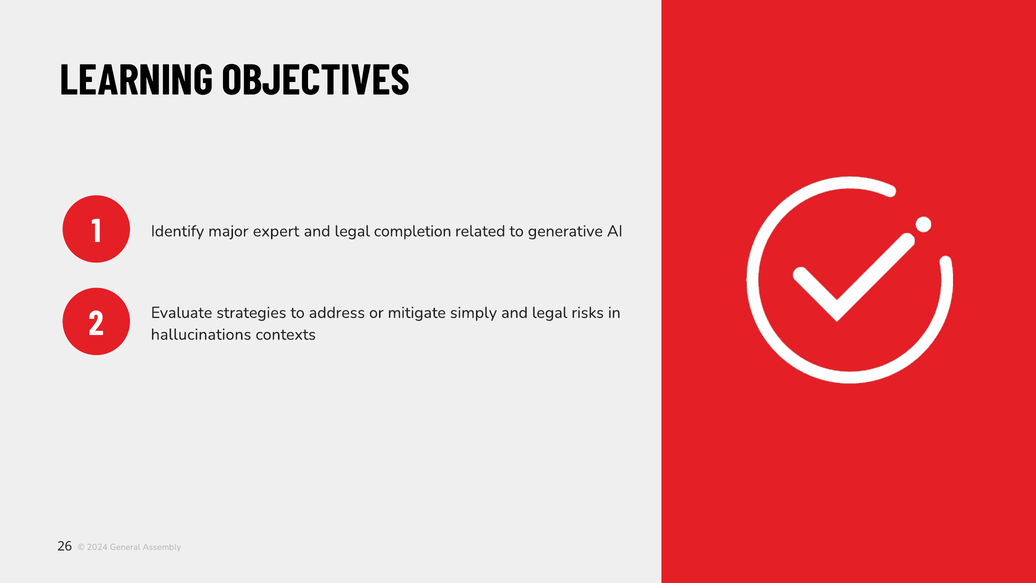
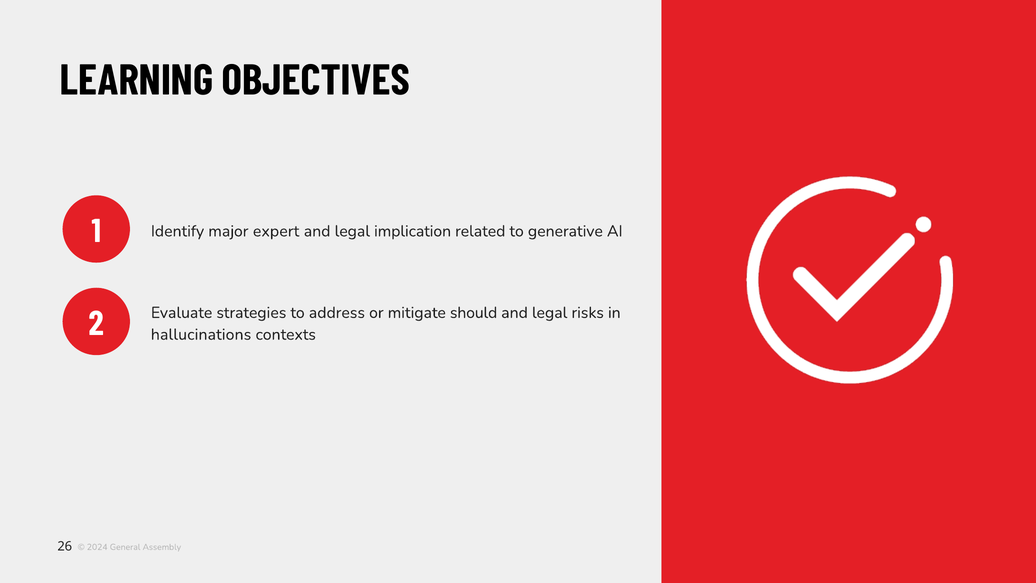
completion: completion -> implication (413, 231)
simply: simply -> should (474, 313)
